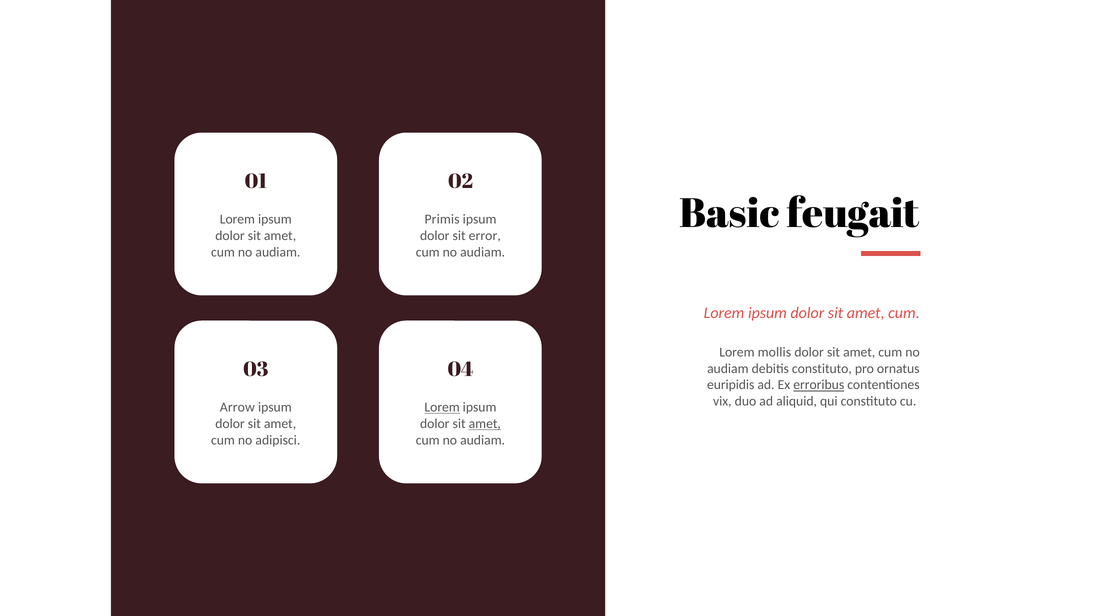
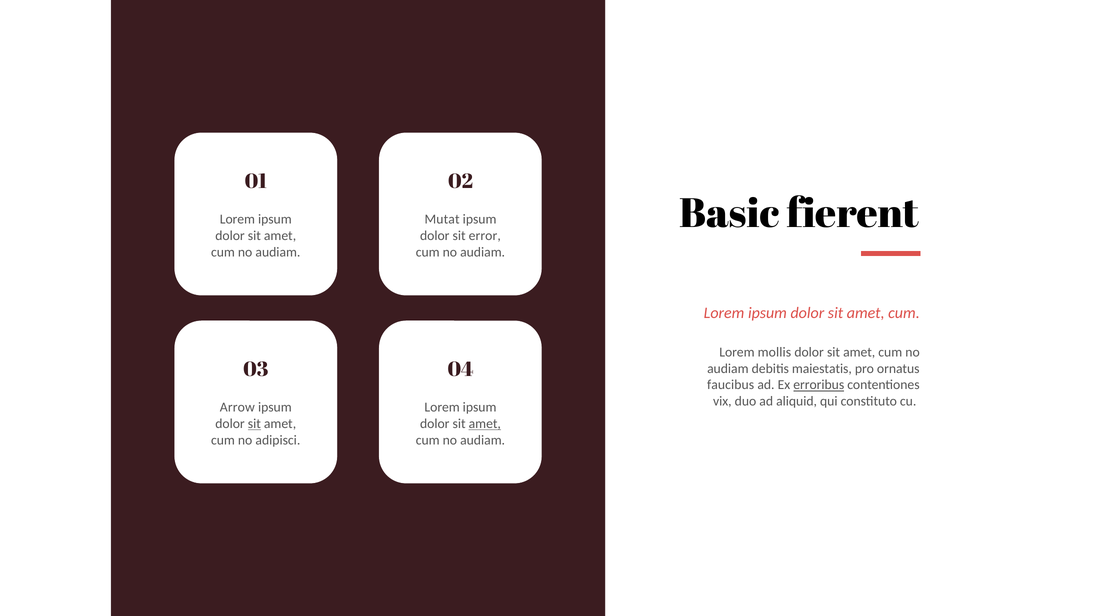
feugait: feugait -> fierent (853, 214)
Primis: Primis -> Mutat (442, 219)
debitis constituto: constituto -> maiestatis (822, 369)
euripidis: euripidis -> faucibus (731, 385)
Lorem underline: present -> none (442, 407)
sit underline: none -> present (254, 424)
